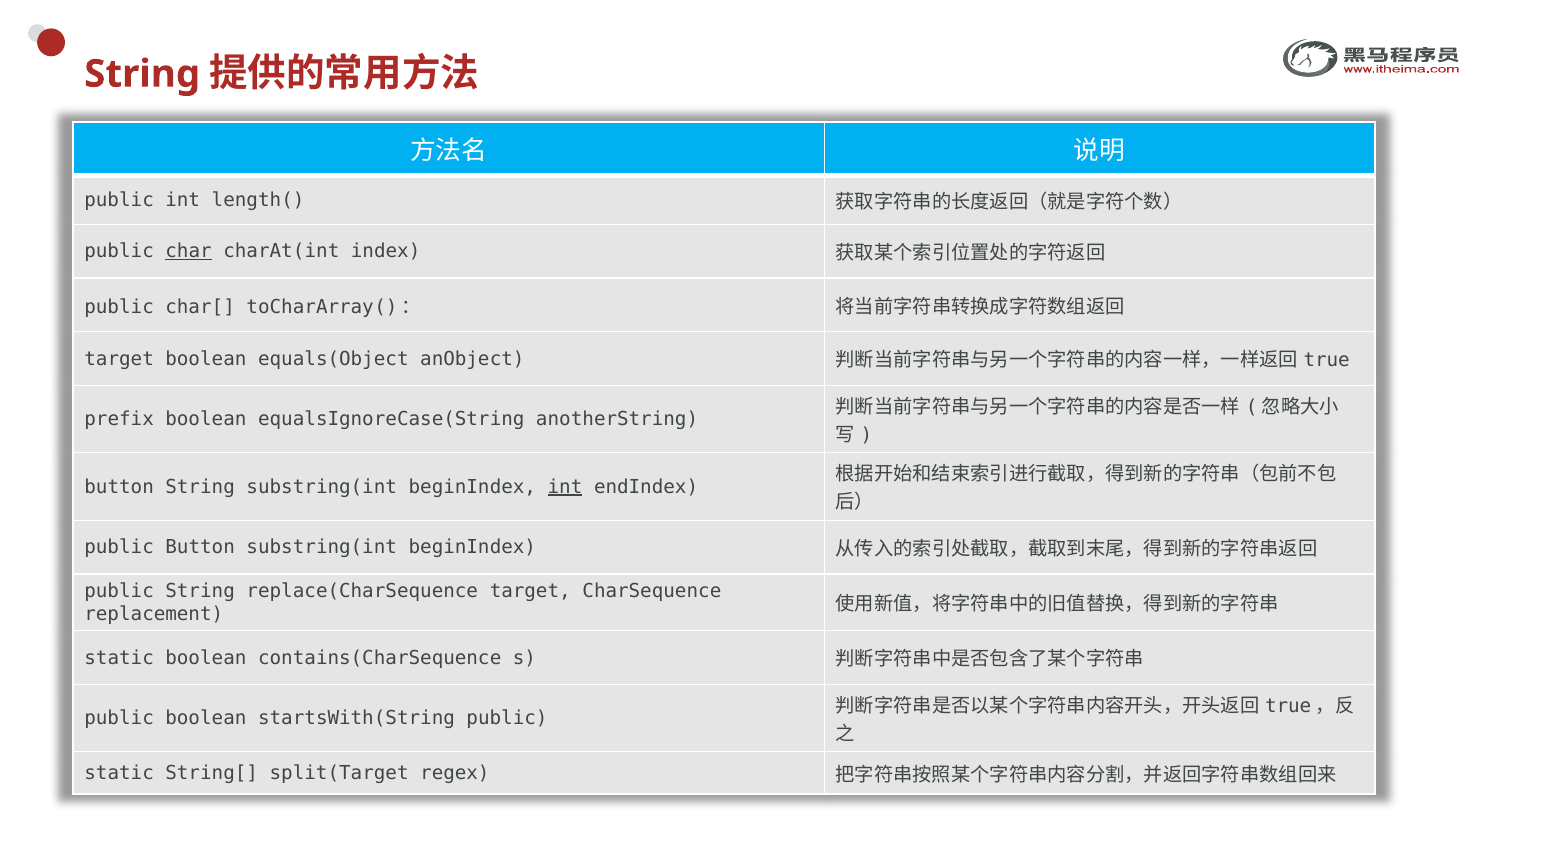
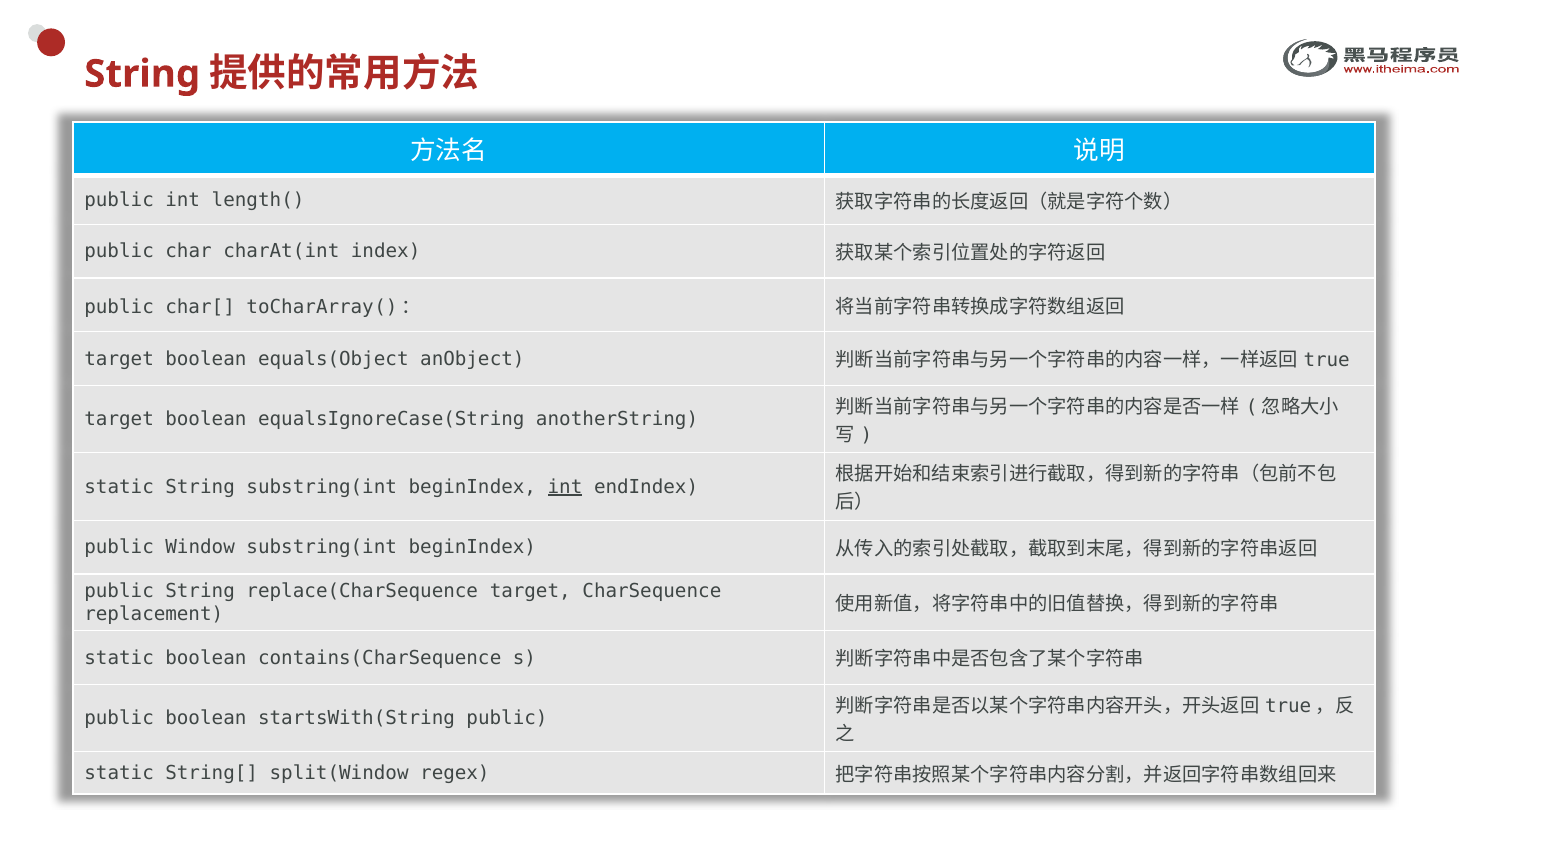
char underline: present -> none (189, 251)
prefix: prefix -> target (119, 419)
button: button -> static (119, 487)
public Button: Button -> Window (200, 547)
split(Target: split(Target -> split(Window (339, 773)
